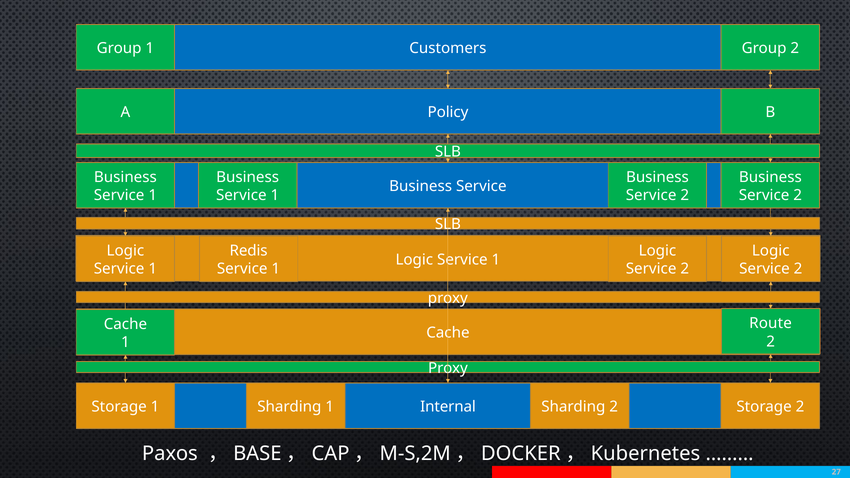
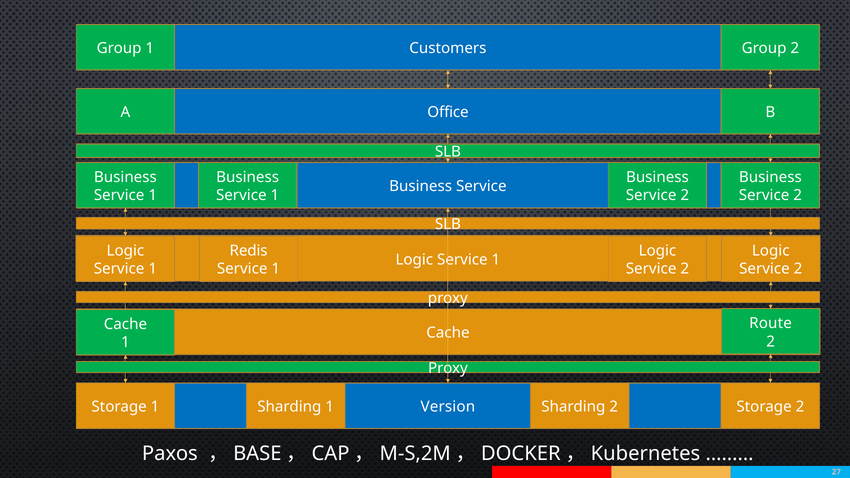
Policy: Policy -> Office (448, 112)
Internal: Internal -> Version (448, 407)
